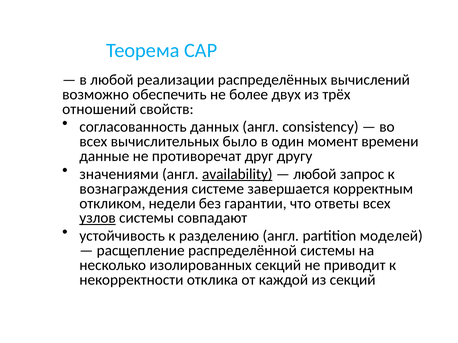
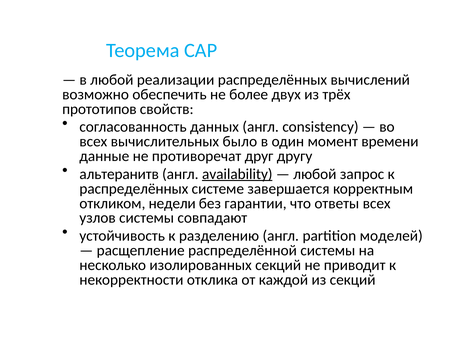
отношений: отношений -> прототипов (99, 109)
значениями: значениями -> альтеранитв (119, 174)
вознаграждения: вознаграждения -> распределённых (134, 189)
узлов underline: present -> none (98, 218)
